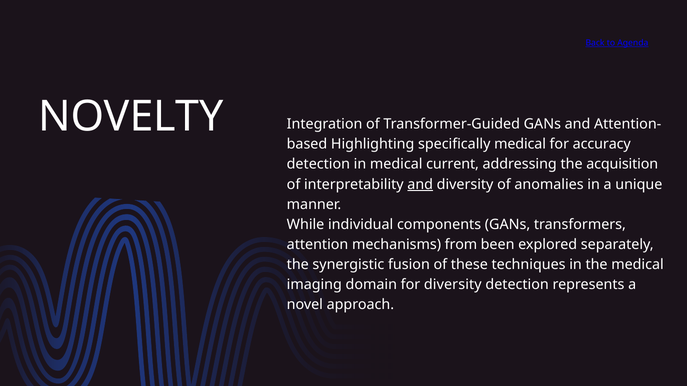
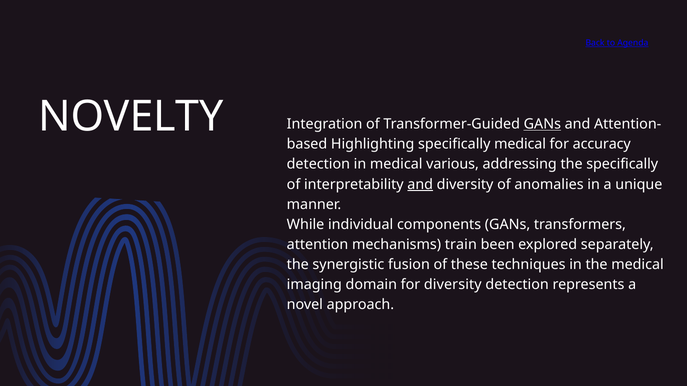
GANs underline: none -> present (542, 124)
current: current -> various (453, 164)
the acquisition: acquisition -> specifically (622, 164)
from: from -> train (461, 245)
